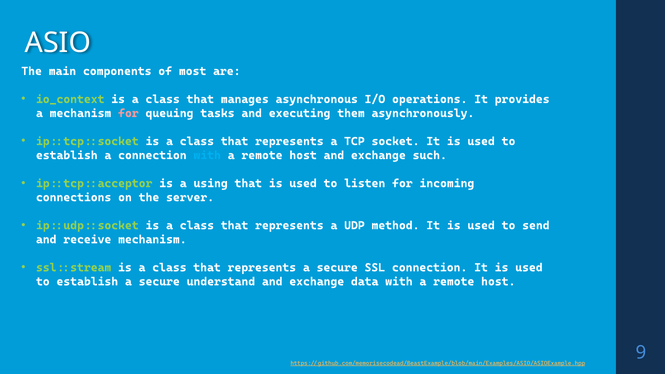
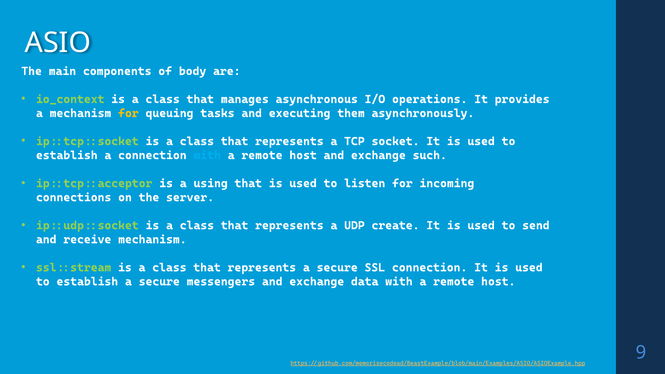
most: most -> body (193, 71)
for colour: pink -> yellow (128, 113)
method: method -> create (396, 225)
understand: understand -> messengers (221, 282)
